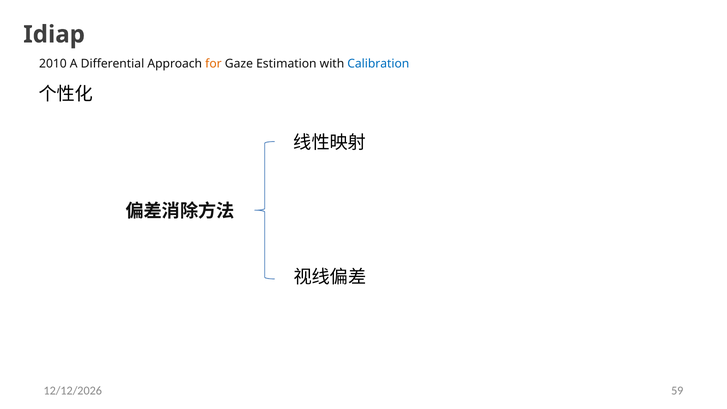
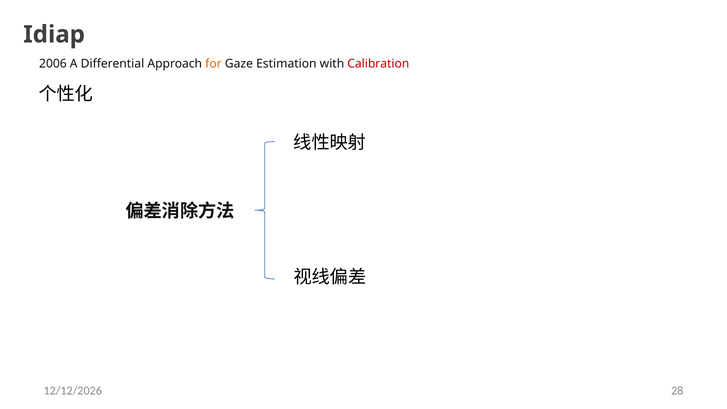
2010: 2010 -> 2006 (53, 64)
Calibration colour: blue -> red (378, 64)
59: 59 -> 28 (677, 391)
